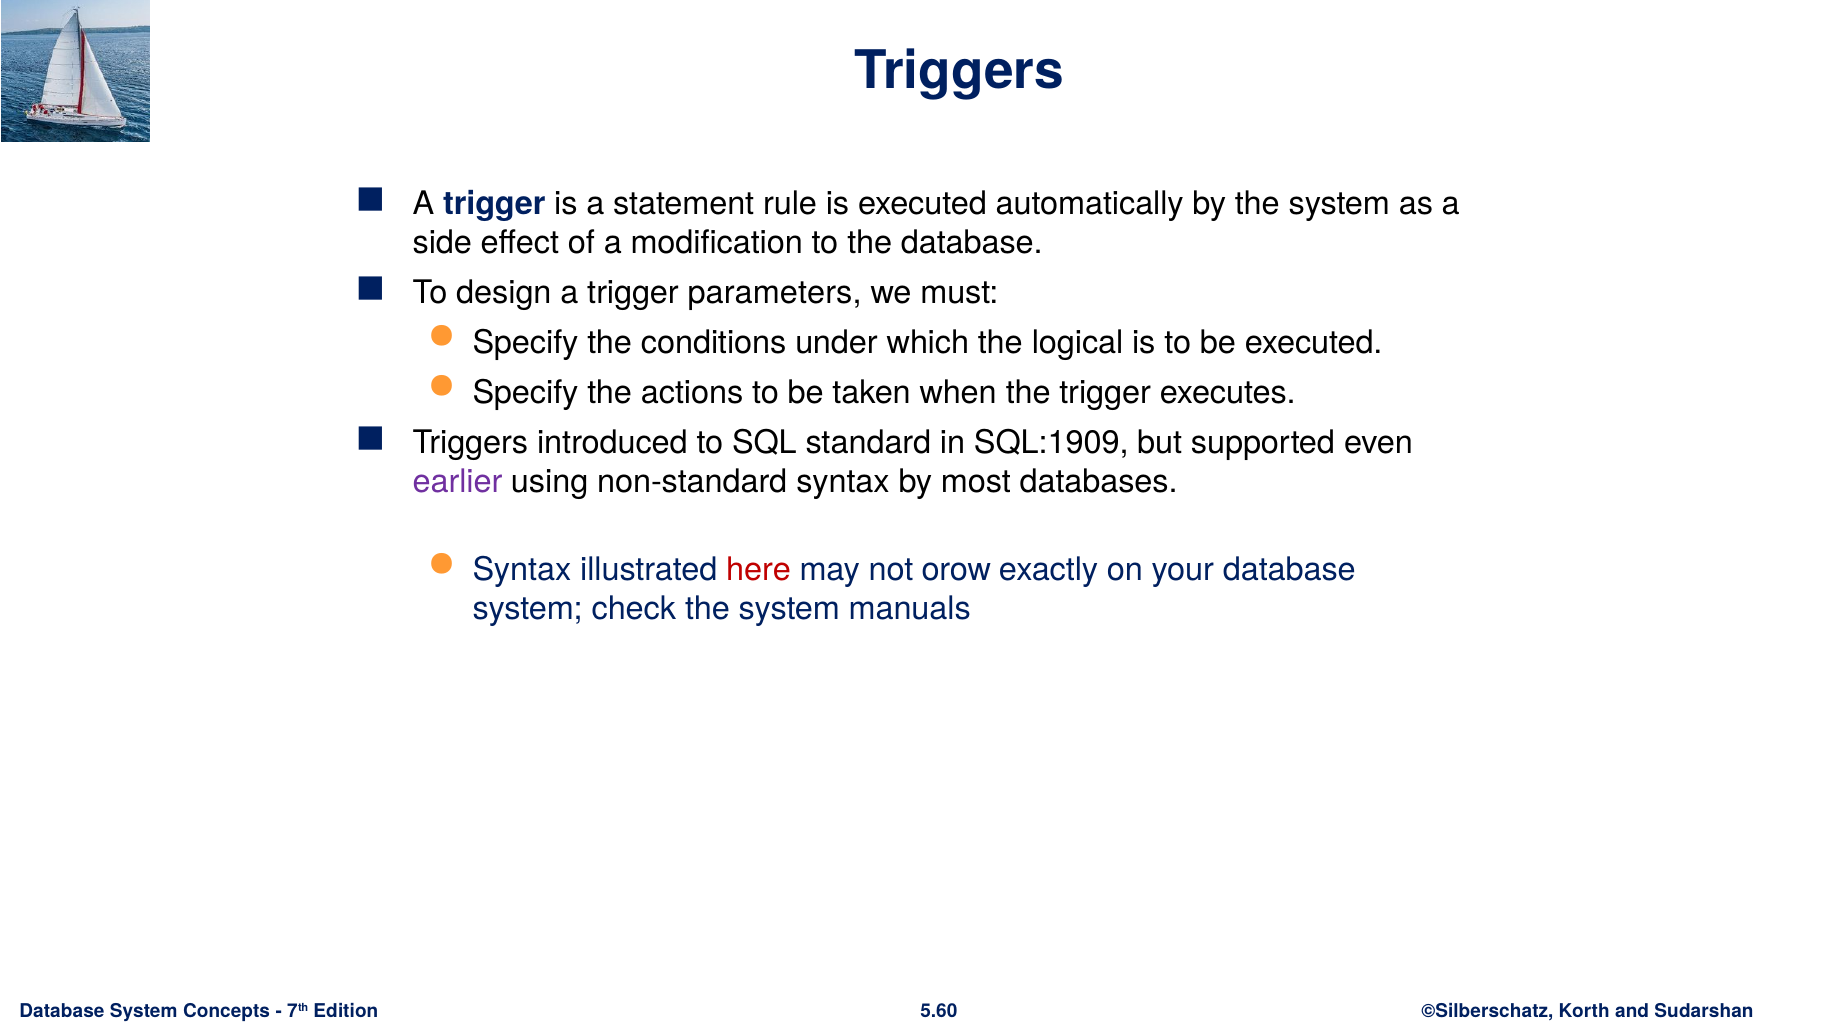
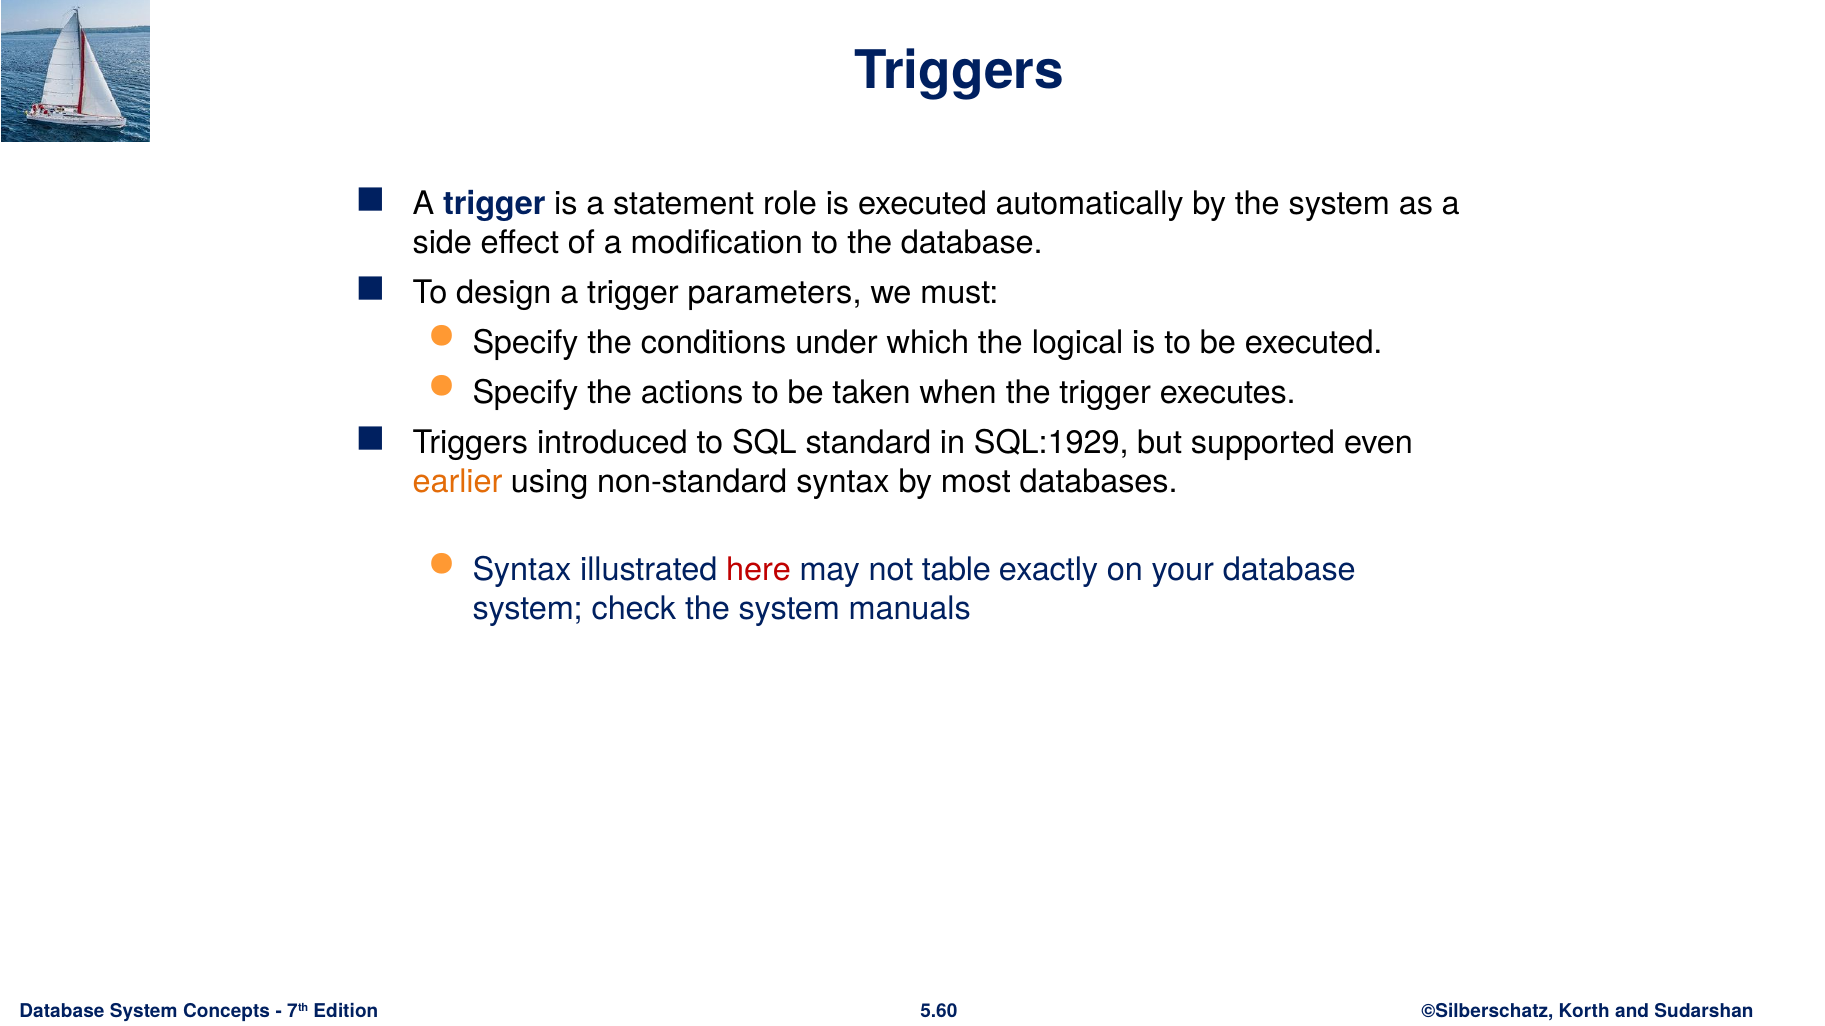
rule: rule -> role (790, 204)
SQL:1909: SQL:1909 -> SQL:1929 (1051, 443)
earlier colour: purple -> orange (458, 482)
orow: orow -> table (956, 571)
